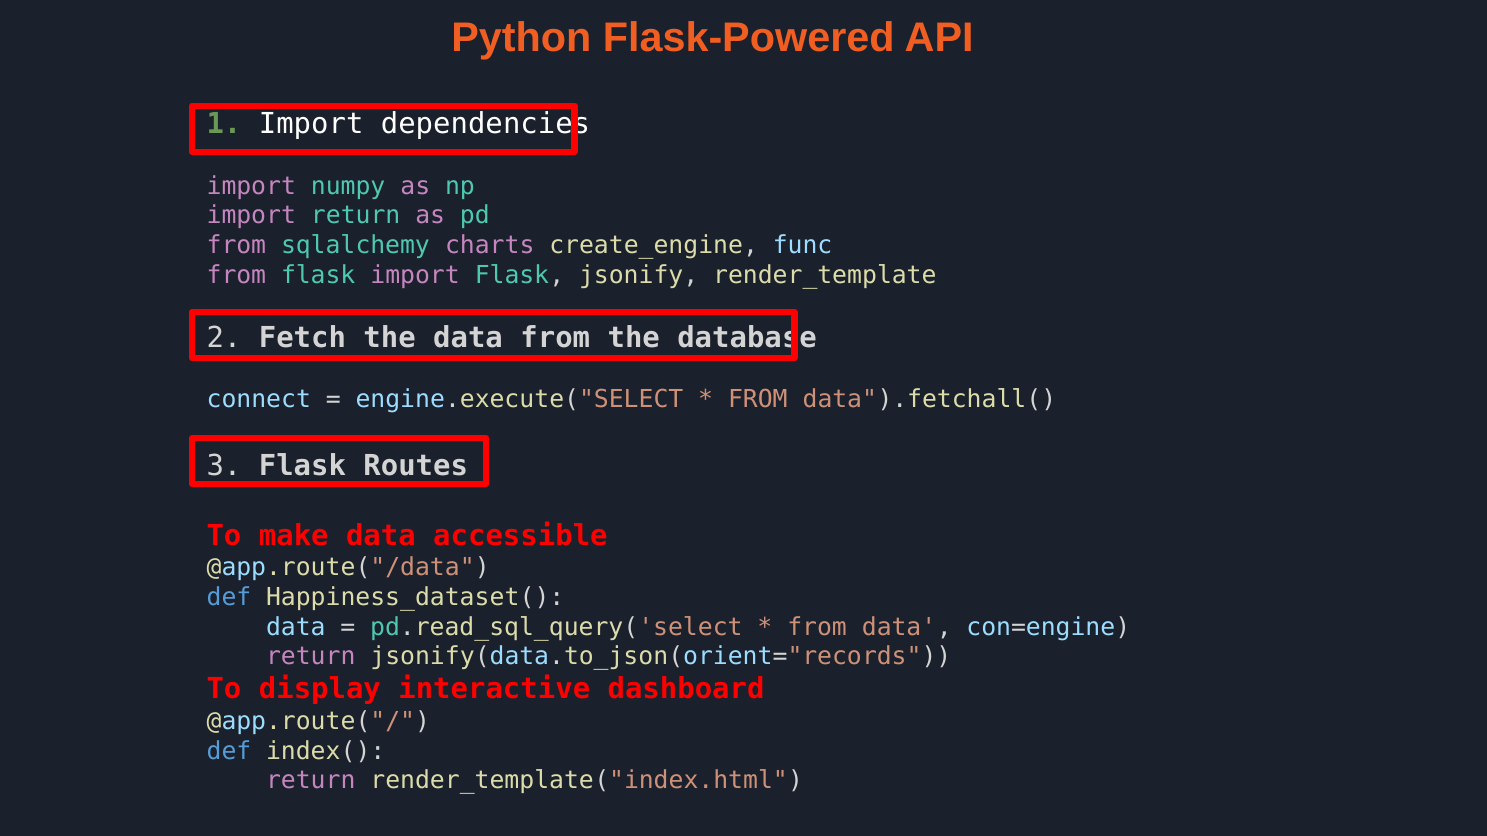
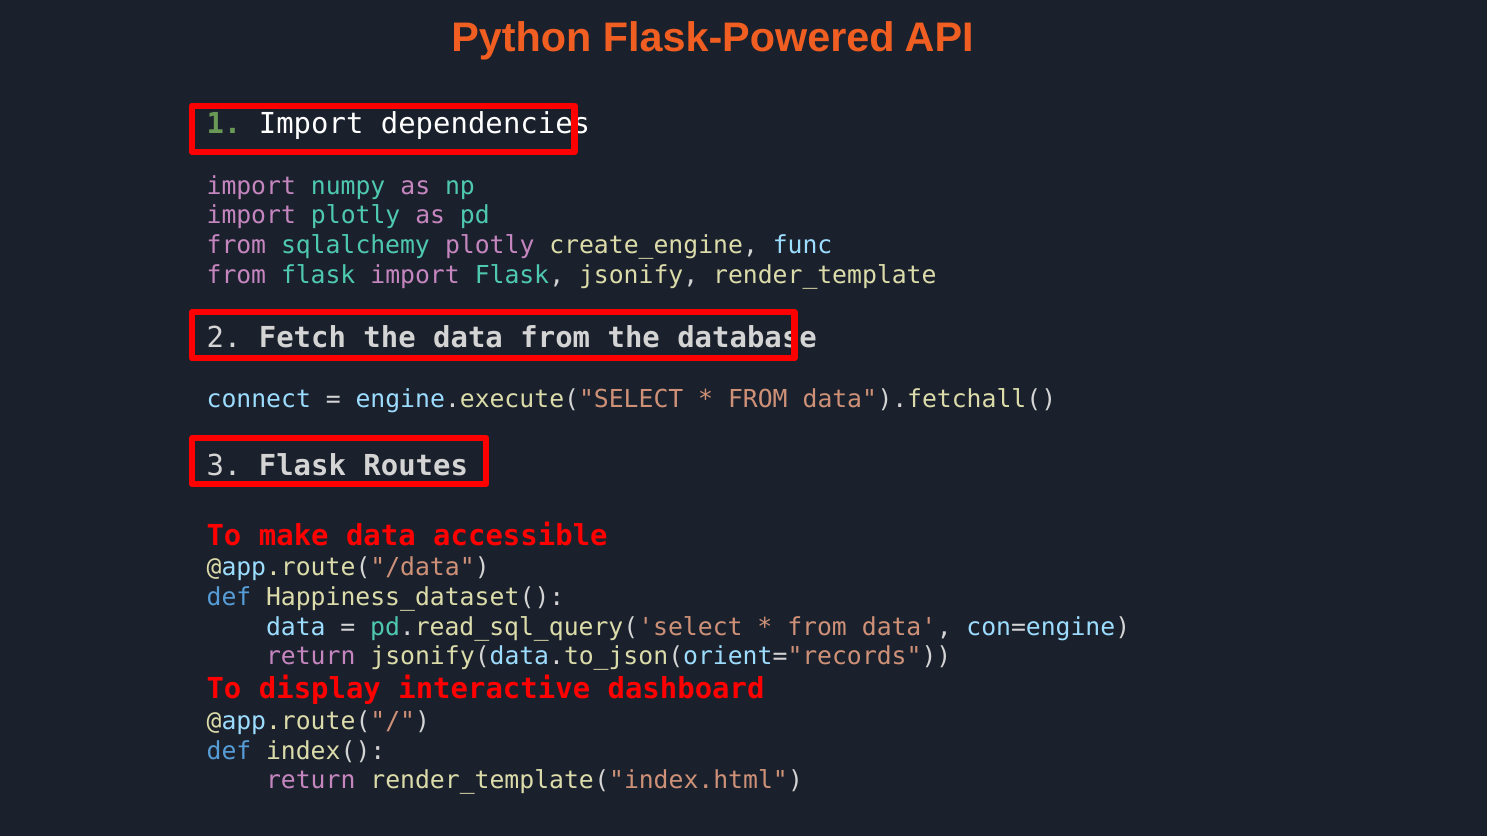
import return: return -> plotly (356, 216)
sqlalchemy charts: charts -> plotly (490, 246)
